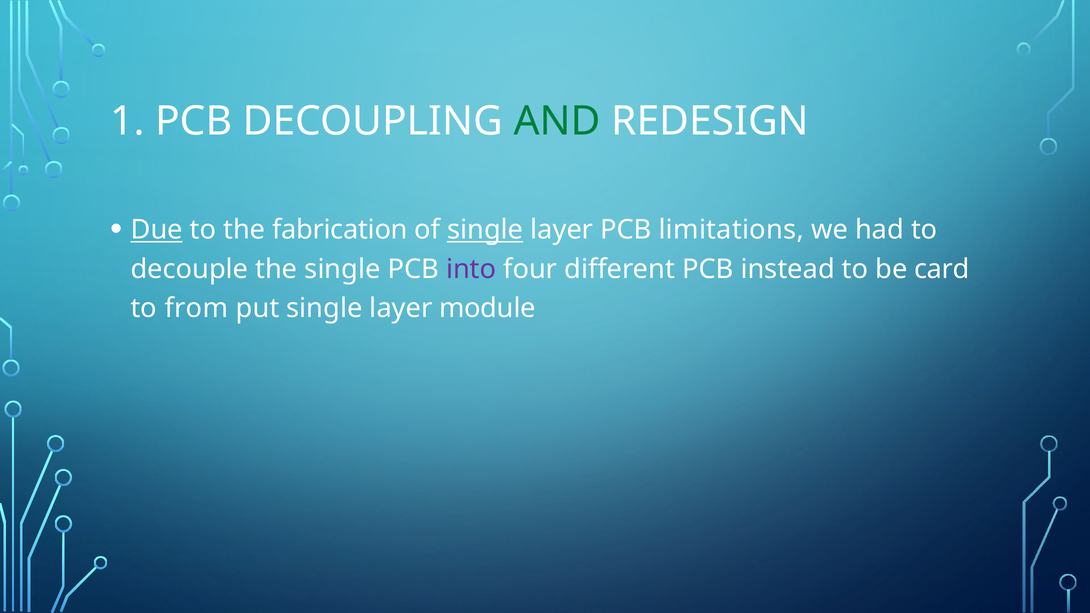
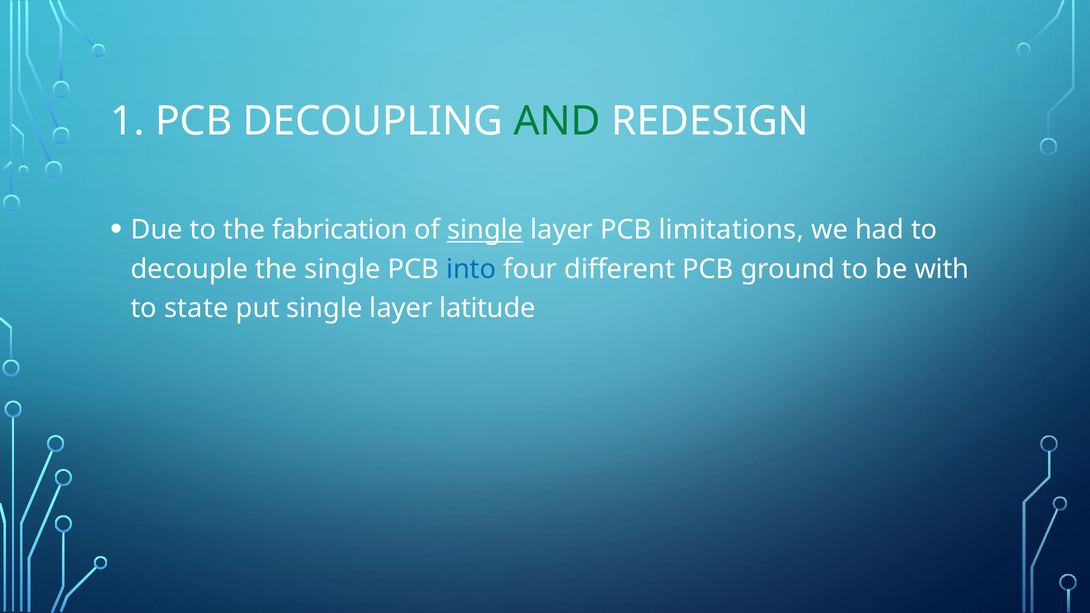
Due underline: present -> none (157, 230)
into colour: purple -> blue (471, 269)
instead: instead -> ground (788, 269)
card: card -> with (942, 269)
from: from -> state (196, 308)
module: module -> latitude (487, 308)
